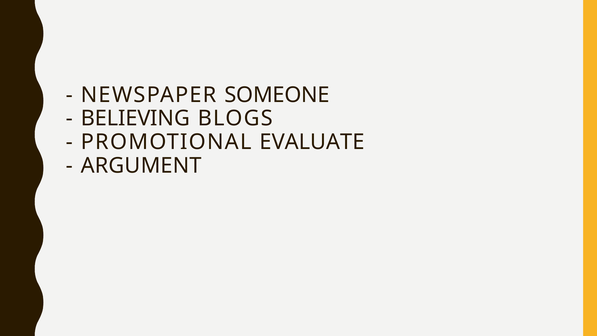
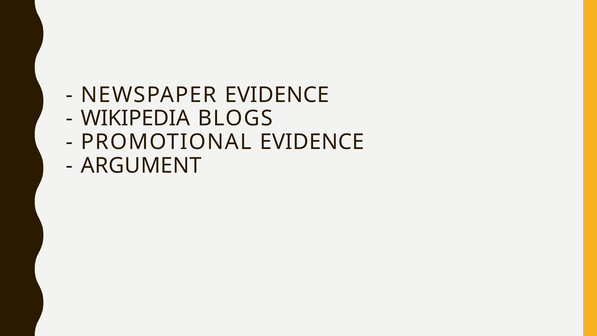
NEWSPAPER SOMEONE: SOMEONE -> EVIDENCE (277, 95)
BELIEVING: BELIEVING -> WIKIPEDIA (135, 118)
PROMOTIONAL EVALUATE: EVALUATE -> EVIDENCE (312, 142)
